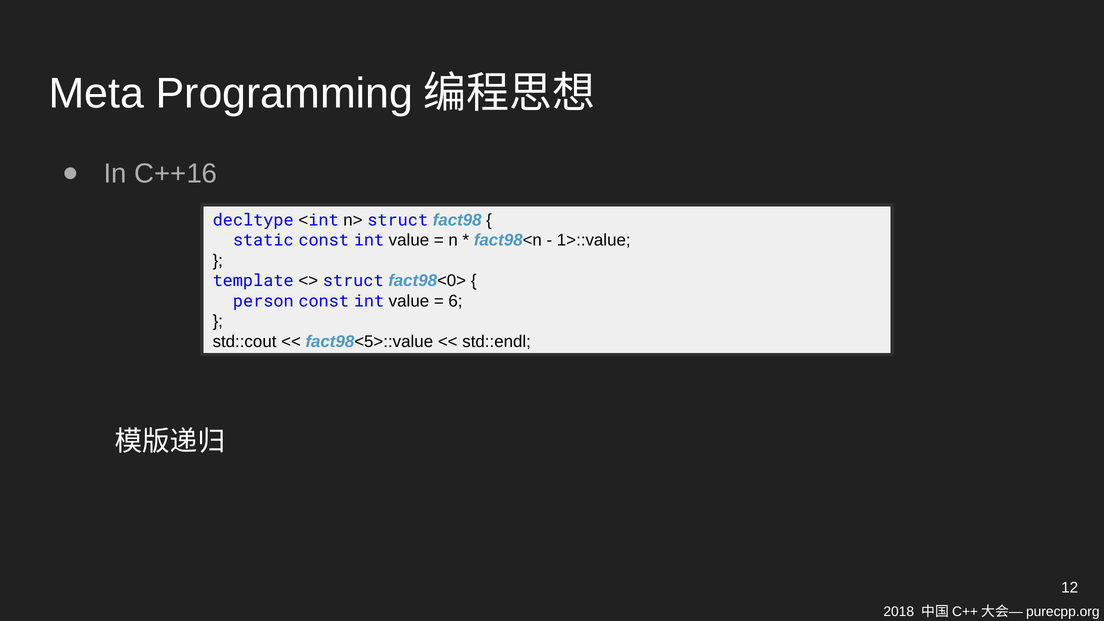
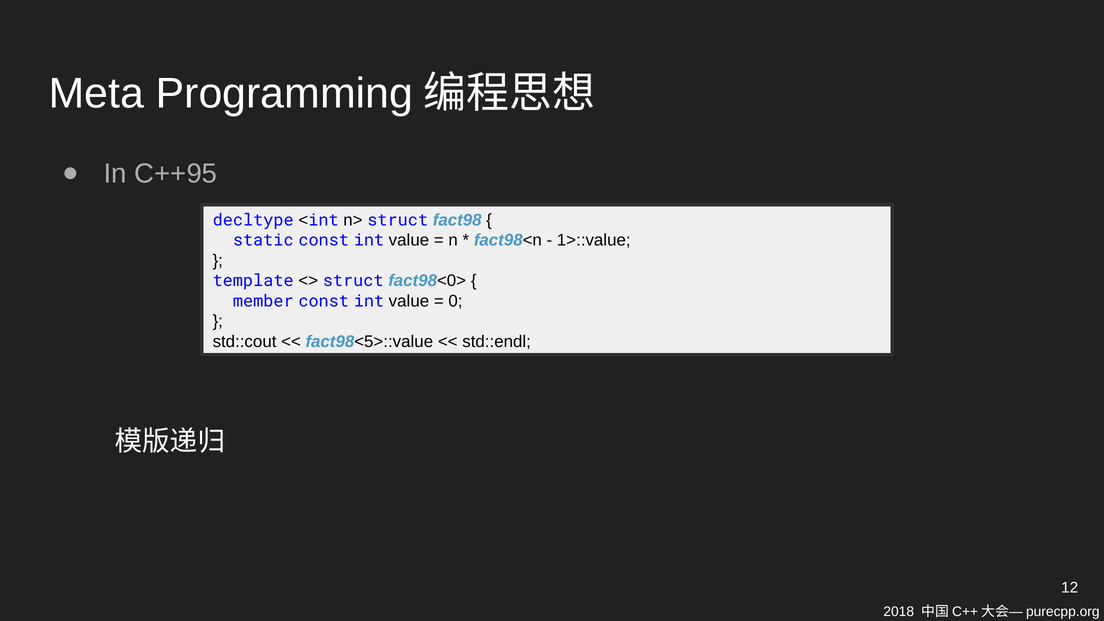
C++16: C++16 -> C++95 (176, 174)
person: person -> member (263, 301)
6: 6 -> 0 (455, 301)
